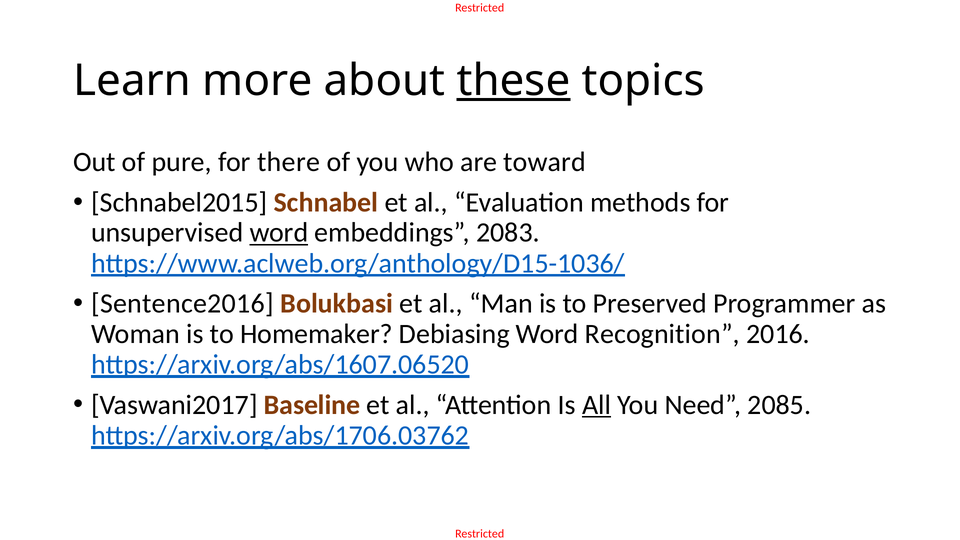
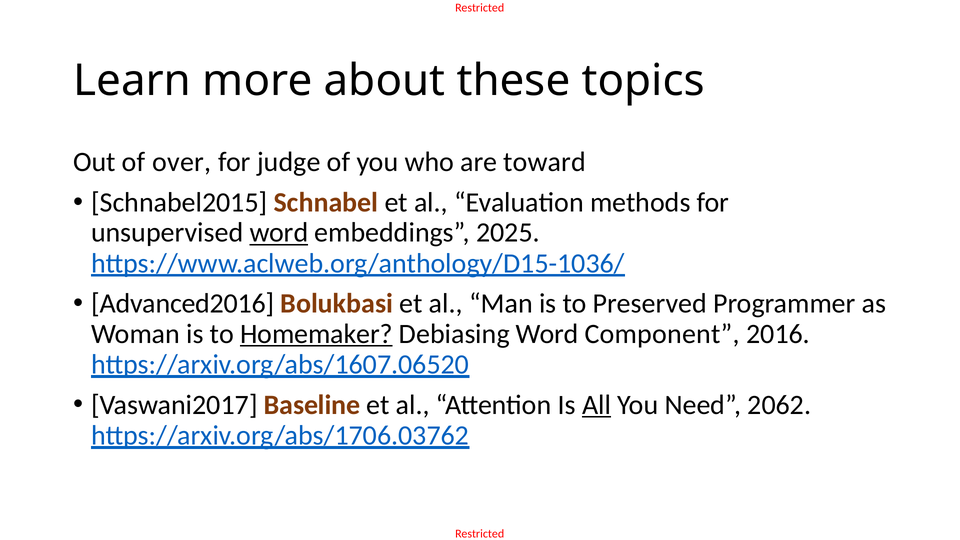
these underline: present -> none (514, 81)
pure: pure -> over (182, 162)
there: there -> judge (289, 162)
2083: 2083 -> 2025 (508, 233)
Sentence2016: Sentence2016 -> Advanced2016 (183, 304)
Homemaker underline: none -> present (316, 334)
Recognition: Recognition -> Component (662, 334)
2085: 2085 -> 2062 (779, 405)
